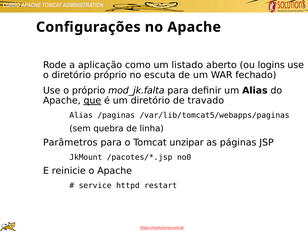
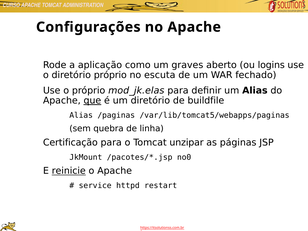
listado: listado -> graves (187, 65)
mod_jk.falta: mod_jk.falta -> mod_jk.elas (136, 91)
travado: travado -> buildfile (206, 101)
Parâmetros: Parâmetros -> Certificação (70, 143)
reinicie underline: none -> present (69, 171)
